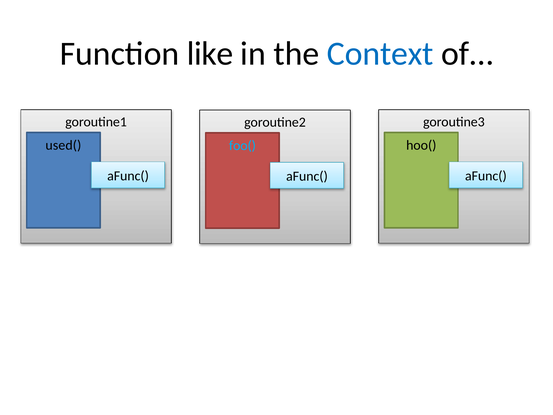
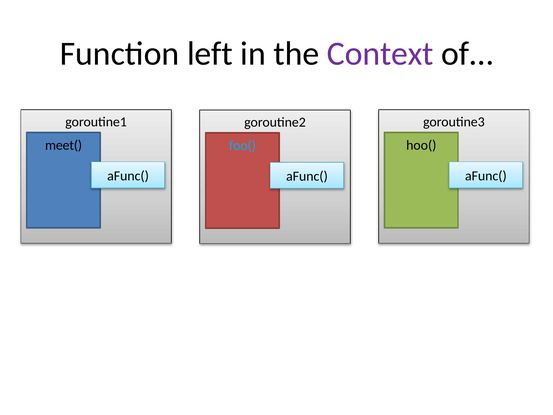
like: like -> left (210, 54)
Context colour: blue -> purple (380, 54)
used(: used( -> meet( (64, 145)
